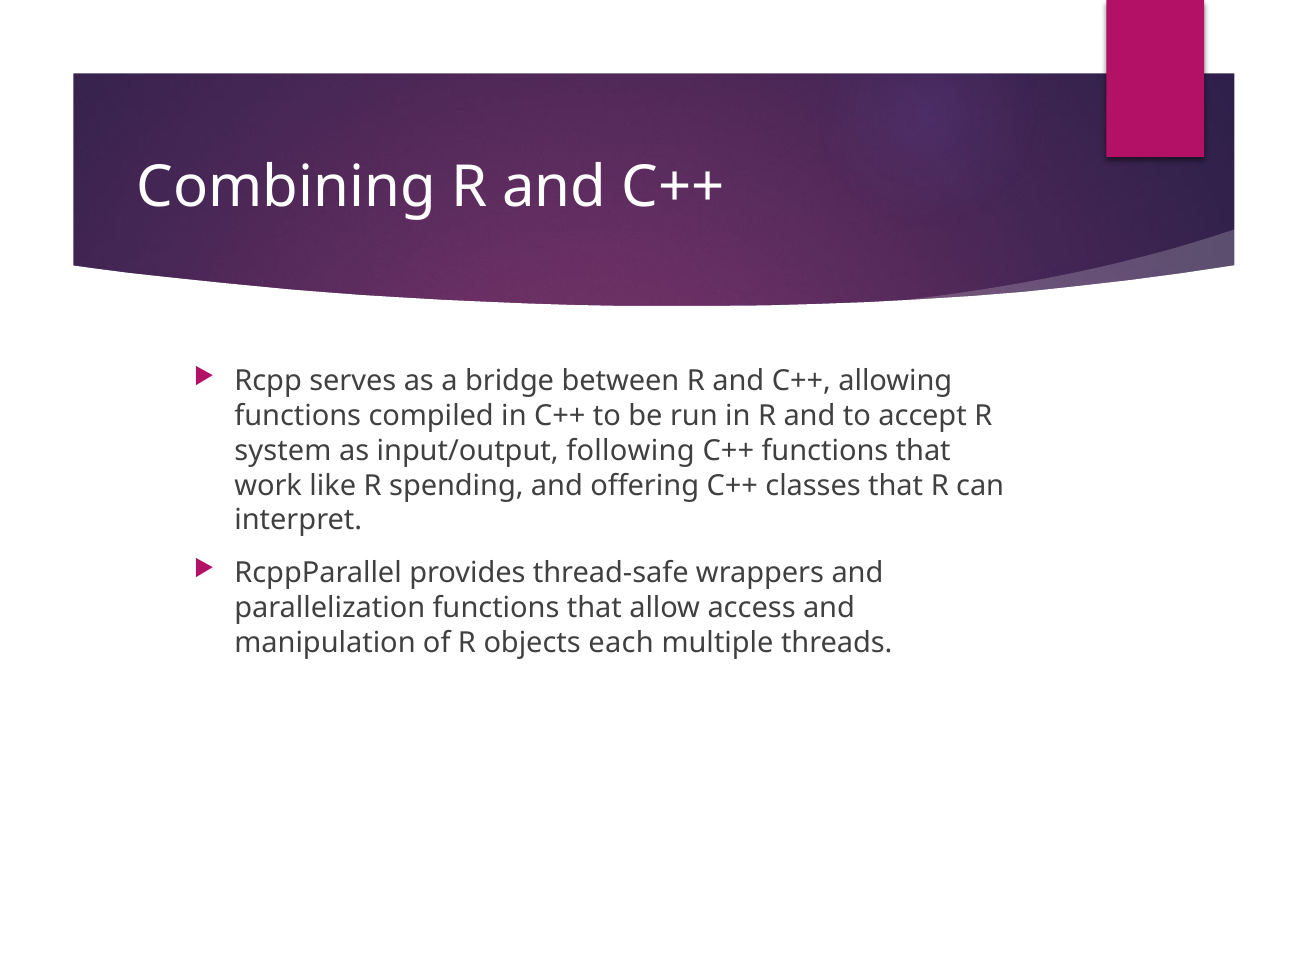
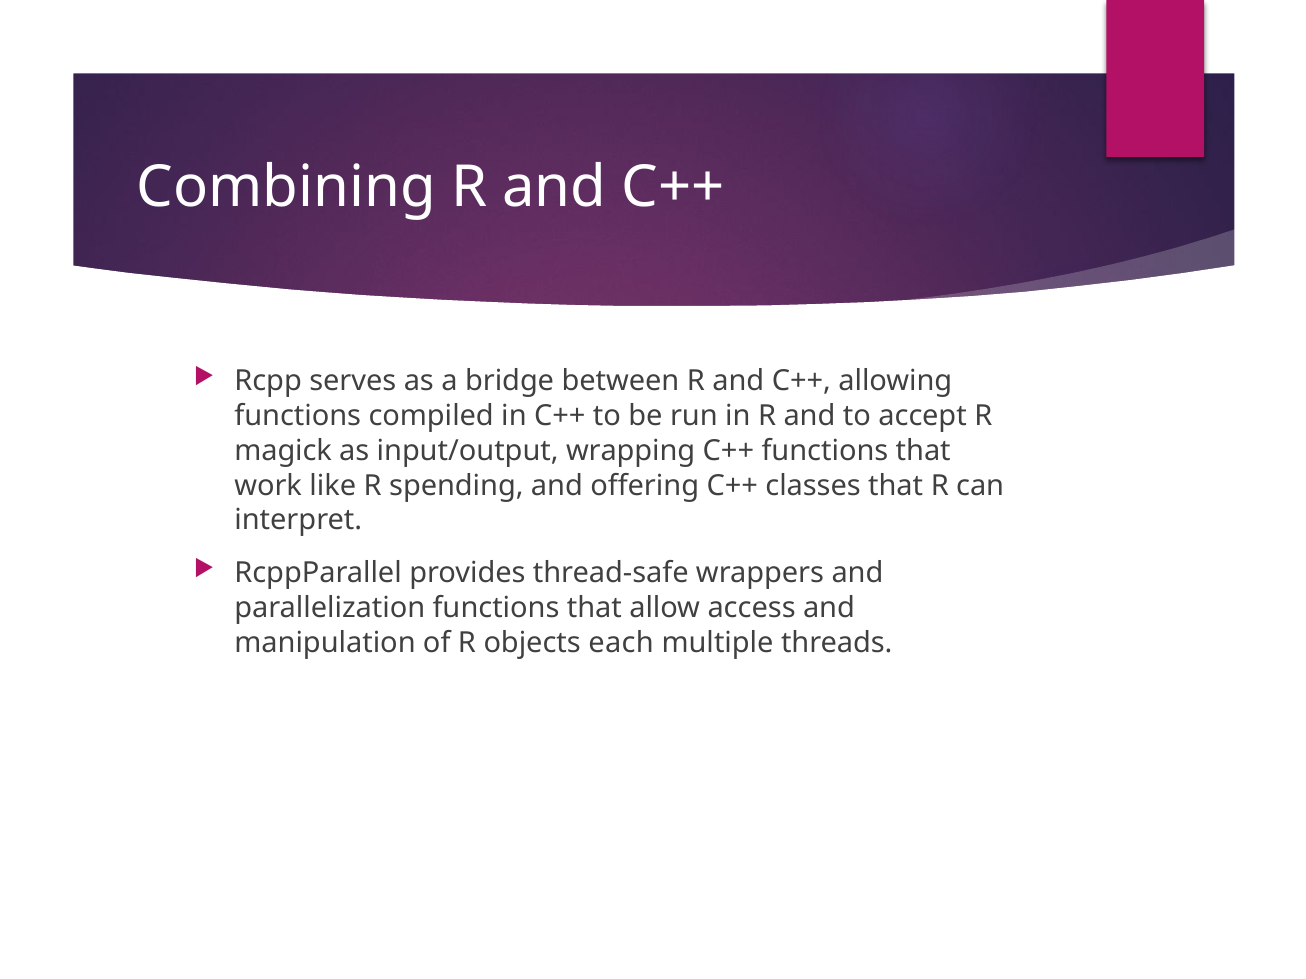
system: system -> magick (283, 451)
following: following -> wrapping (631, 451)
